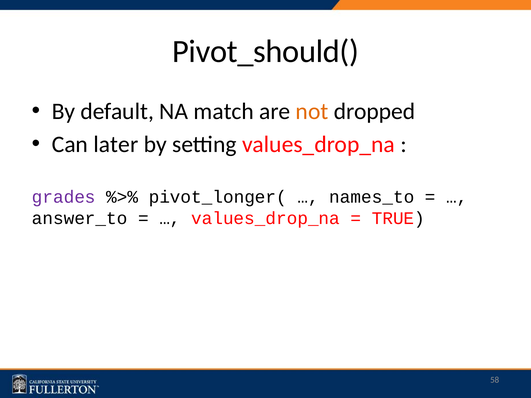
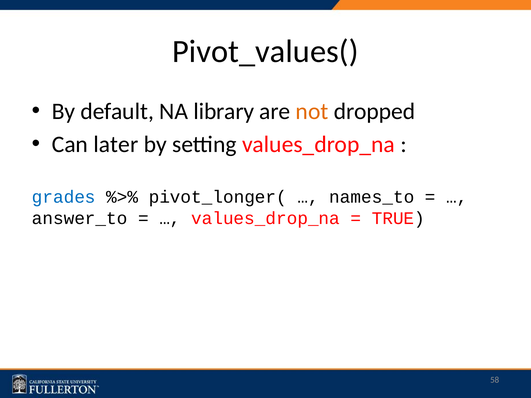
Pivot_should(: Pivot_should( -> Pivot_values( (265, 51)
match: match -> library (224, 111)
grades colour: purple -> blue (64, 197)
